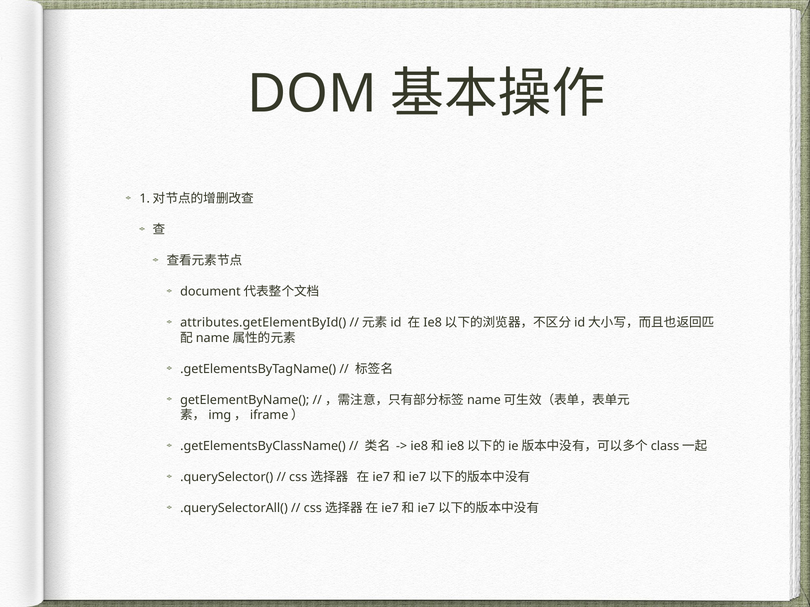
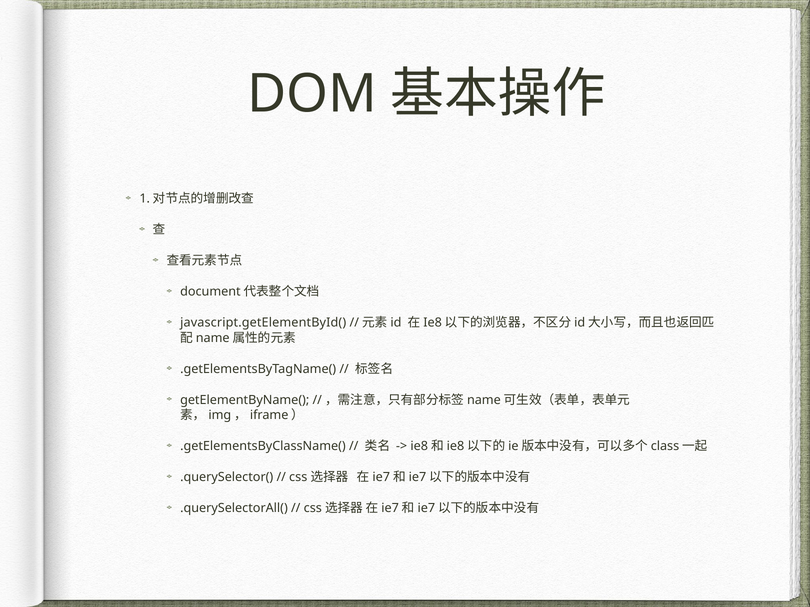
attributes.getElementById(: attributes.getElementById( -> javascript.getElementById( (263, 323)
